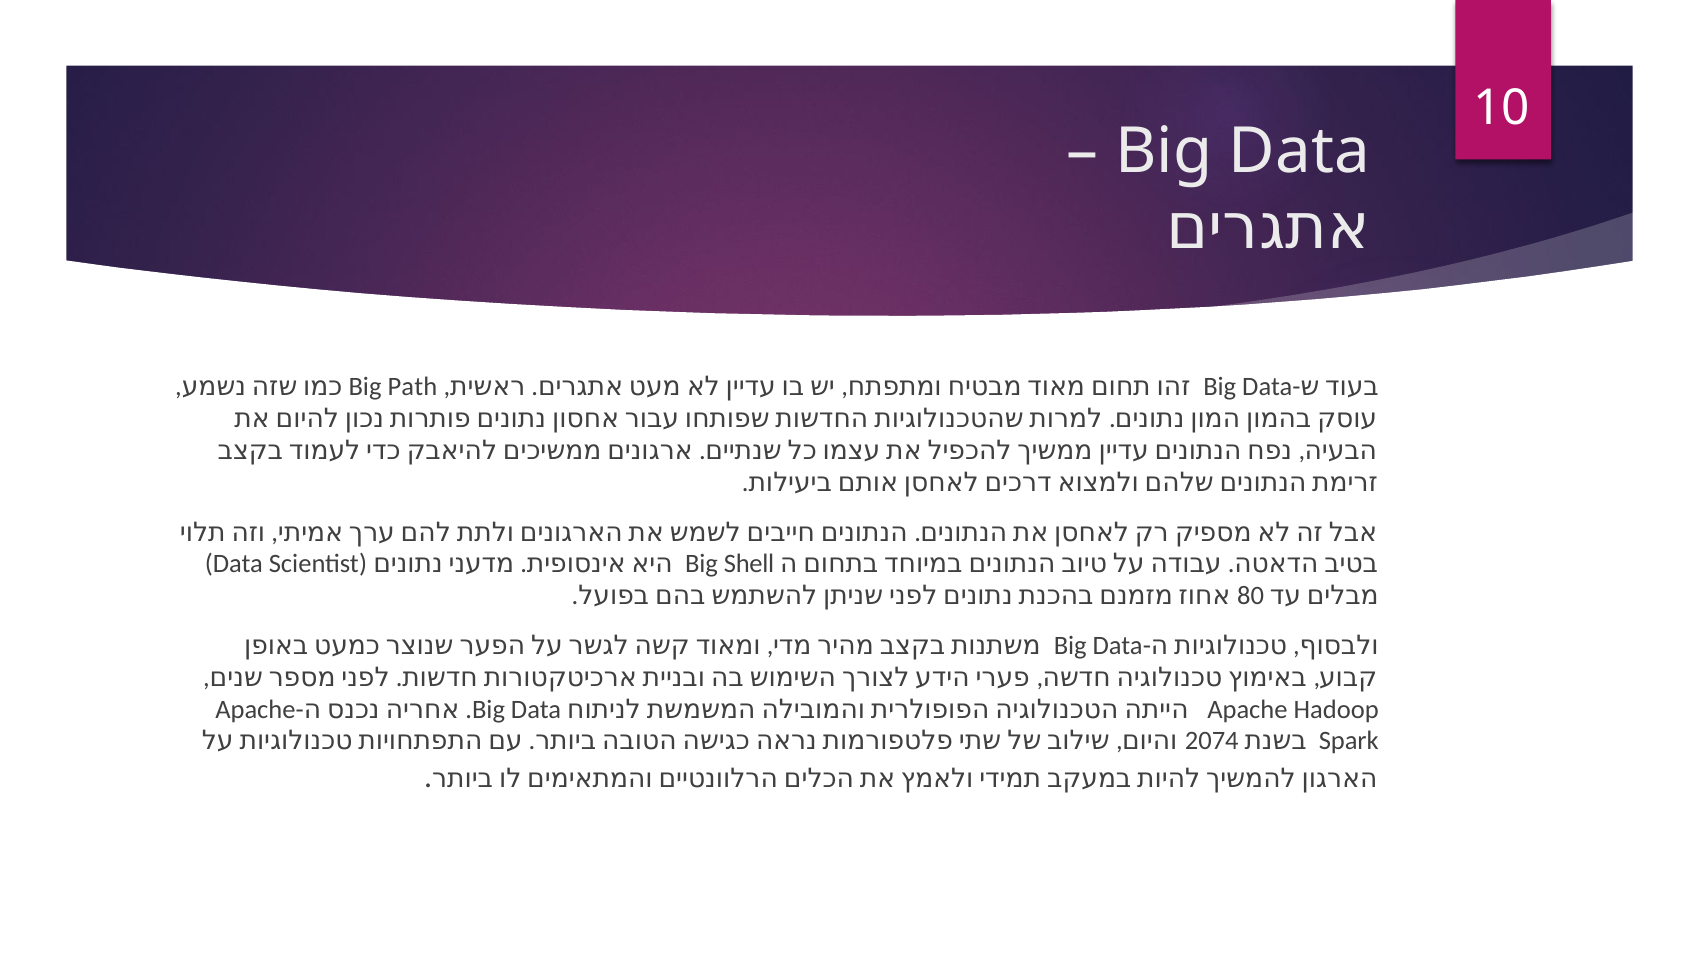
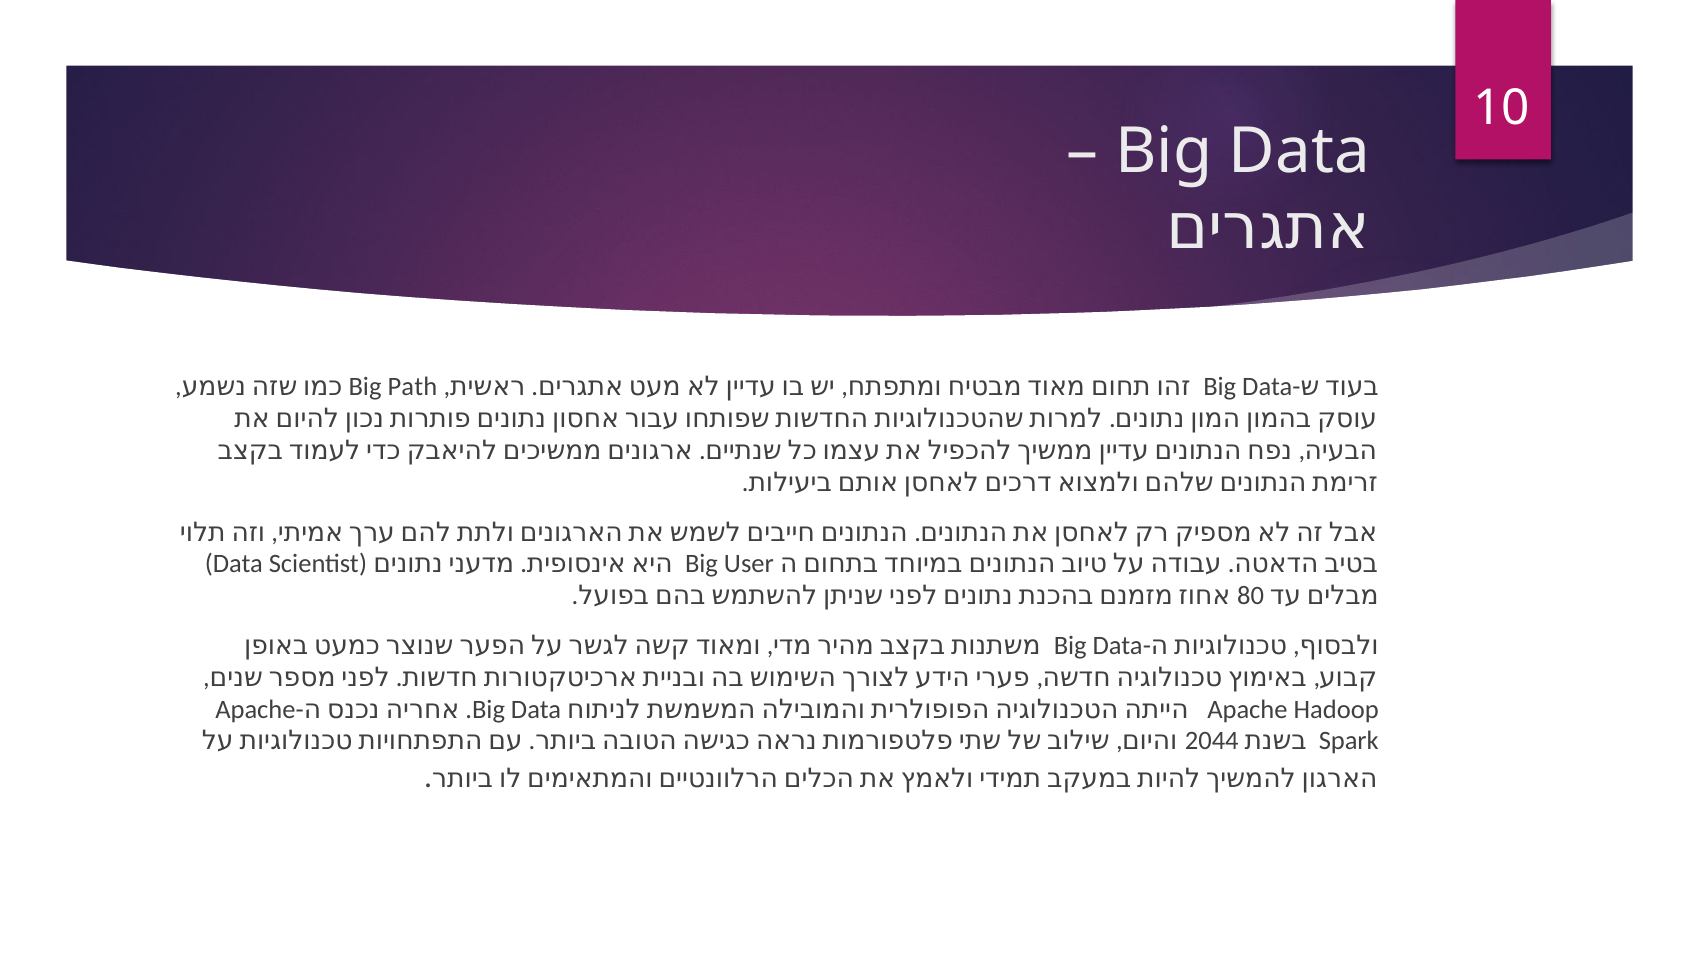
Shell: Shell -> User (749, 564)
2074: 2074 -> 2044 (1212, 741)
